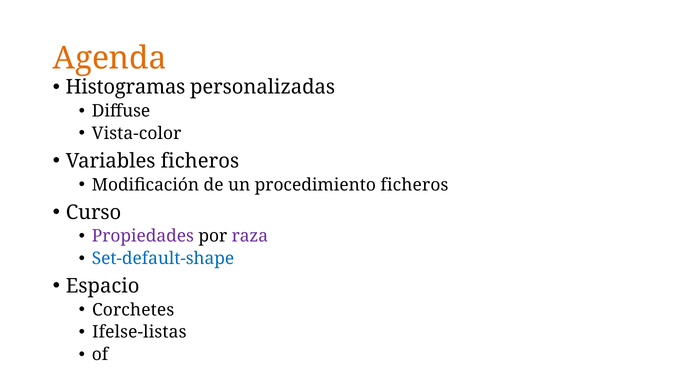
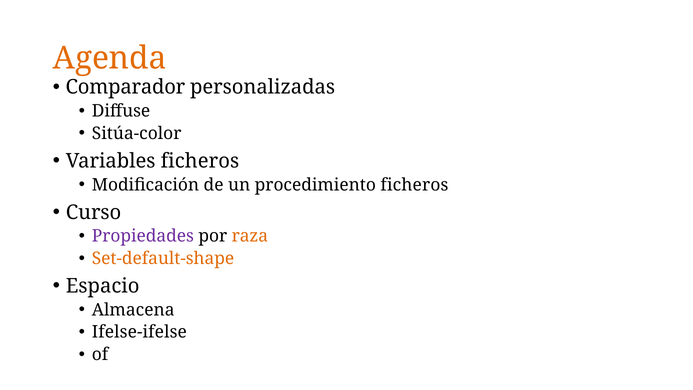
Histogramas: Histogramas -> Comparador (125, 87)
Vista-color: Vista-color -> Sitúa-color (137, 133)
raza colour: purple -> orange (250, 236)
Set-default-shape colour: blue -> orange (163, 258)
Corchetes: Corchetes -> Almacena (133, 310)
Ifelse-listas: Ifelse-listas -> Ifelse-ifelse (139, 332)
